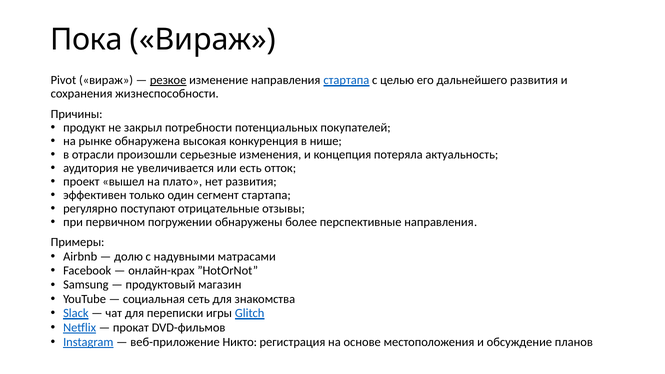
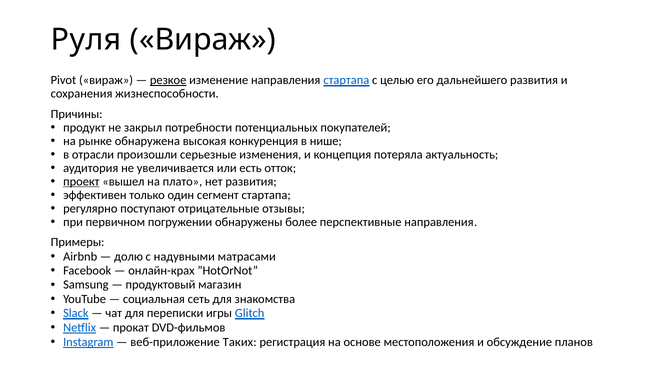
Пока: Пока -> Руля (86, 40)
проект underline: none -> present (81, 182)
Никто: Никто -> Таких (240, 342)
